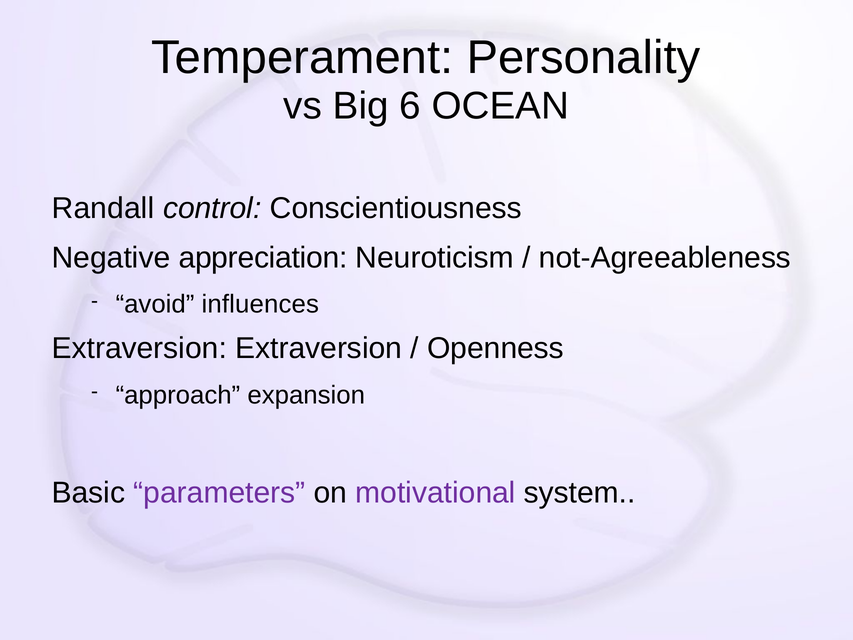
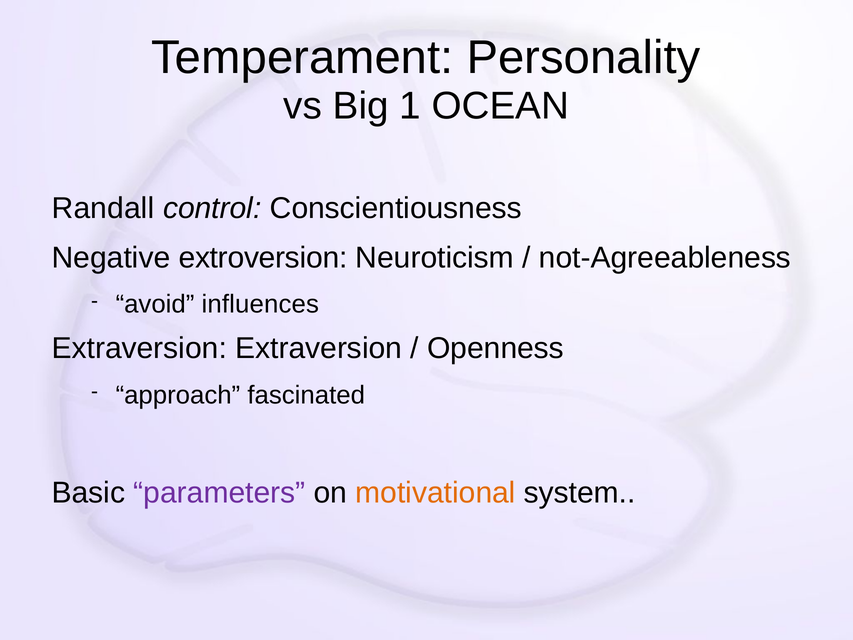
6: 6 -> 1 (410, 106)
appreciation: appreciation -> extroversion (263, 258)
expansion: expansion -> fascinated (306, 395)
motivational colour: purple -> orange (436, 493)
